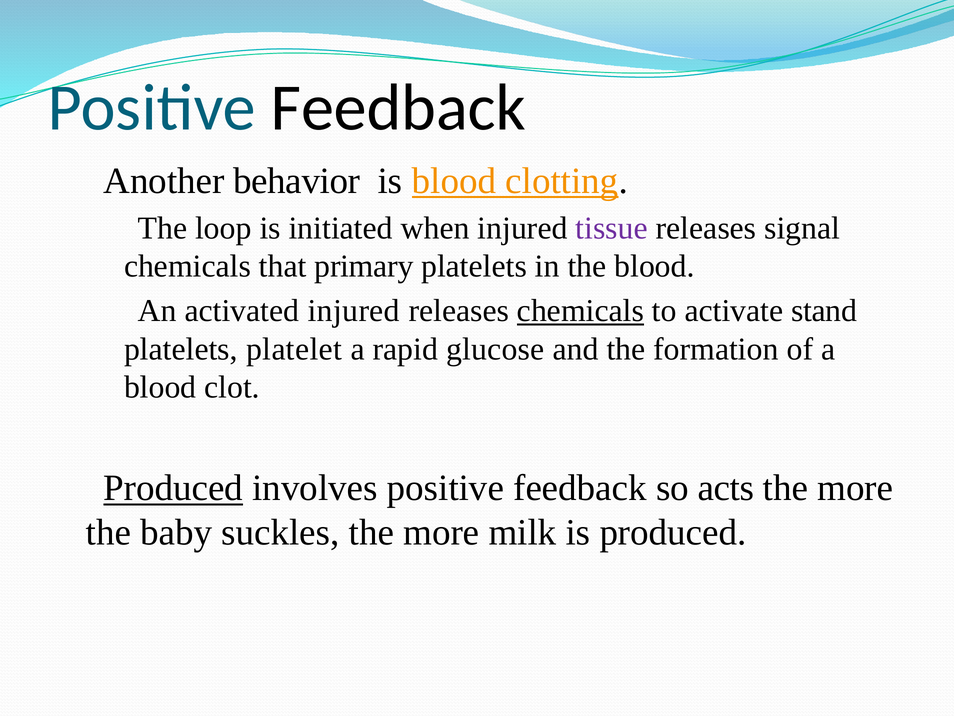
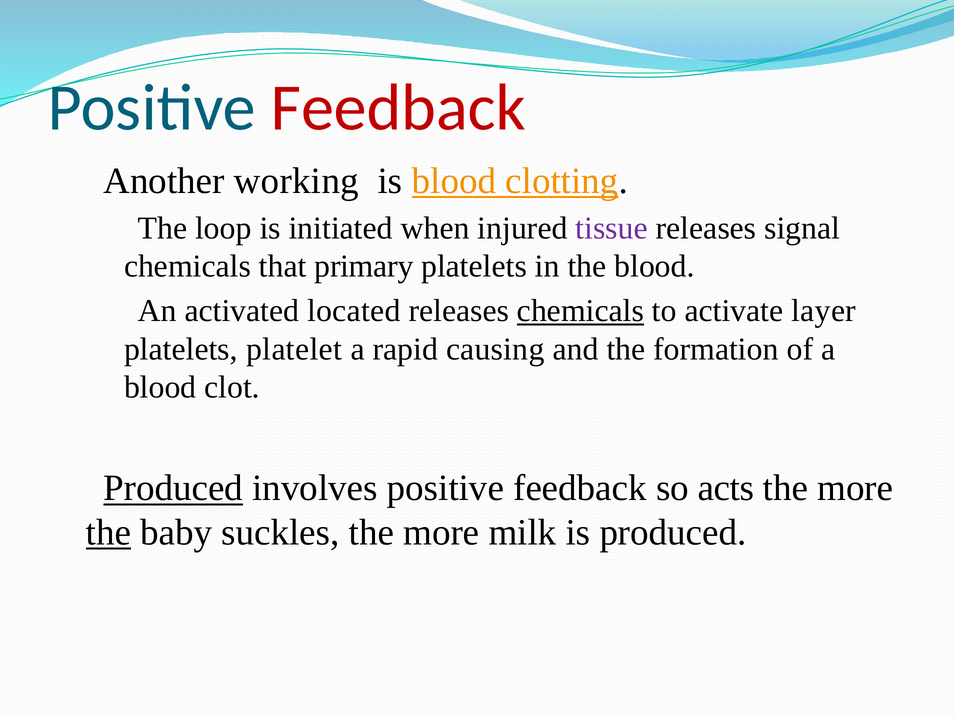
Feedback colour: black -> red (398, 108)
behavior: behavior -> working (296, 181)
activated injured: injured -> located (354, 311)
stand: stand -> layer (824, 311)
glucose: glucose -> causing (495, 349)
the underline: none -> present (108, 532)
